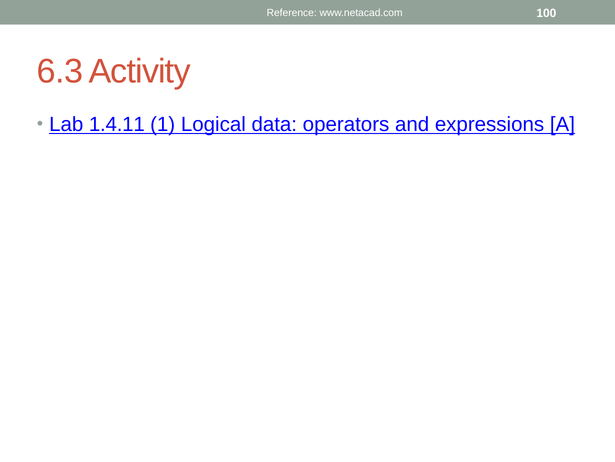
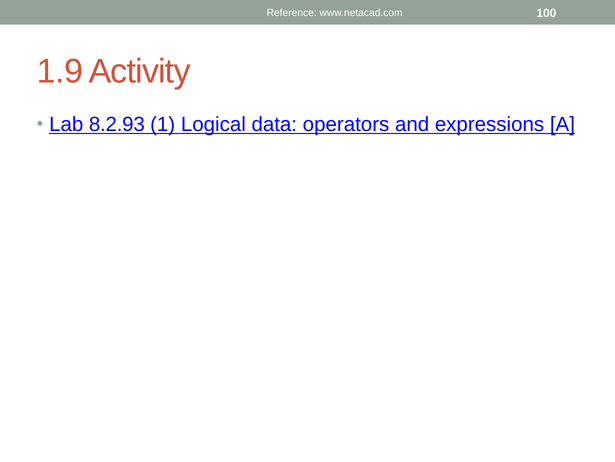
6.3: 6.3 -> 1.9 (60, 72)
1.4.11: 1.4.11 -> 8.2.93 (117, 124)
